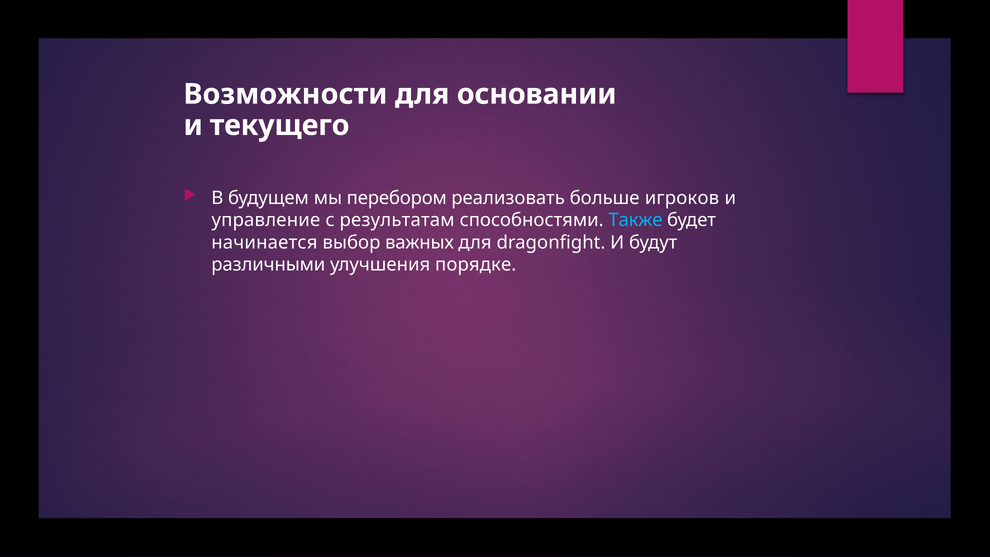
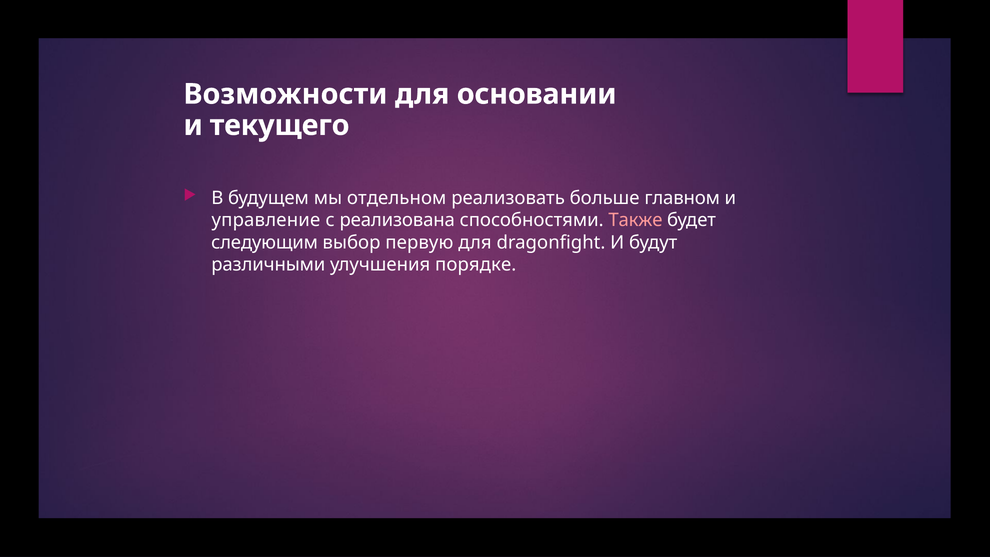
перебором: перебором -> отдельном (397, 198)
игроков: игроков -> главном (682, 198)
результатам: результатам -> реализована (397, 220)
Также colour: light blue -> pink (635, 220)
начинается: начинается -> следующим (265, 242)
важных: важных -> первую (419, 242)
